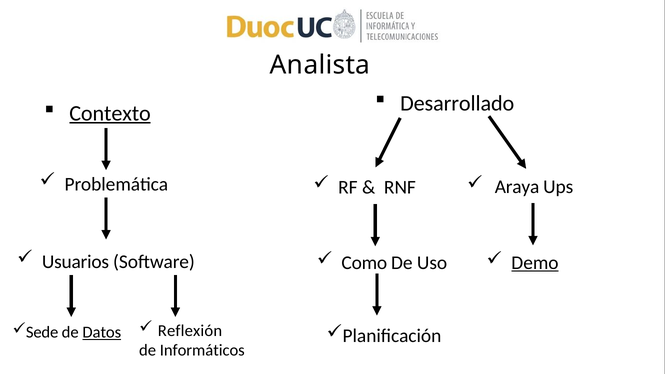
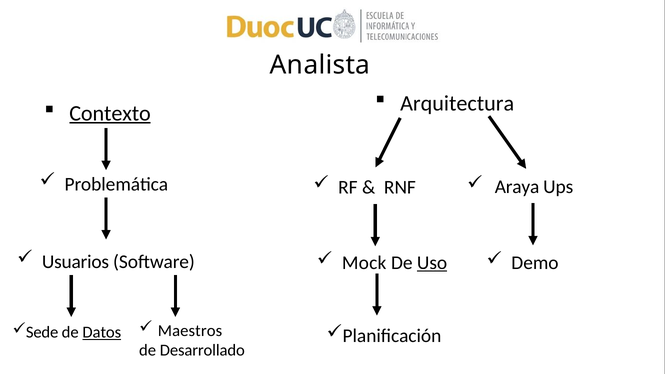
Desarrollado: Desarrollado -> Arquitectura (457, 103)
Como: Como -> Mock (364, 263)
Uso underline: none -> present (432, 263)
Demo underline: present -> none (535, 263)
Reflexión: Reflexión -> Maestros (190, 331)
Informáticos: Informáticos -> Desarrollado (202, 351)
